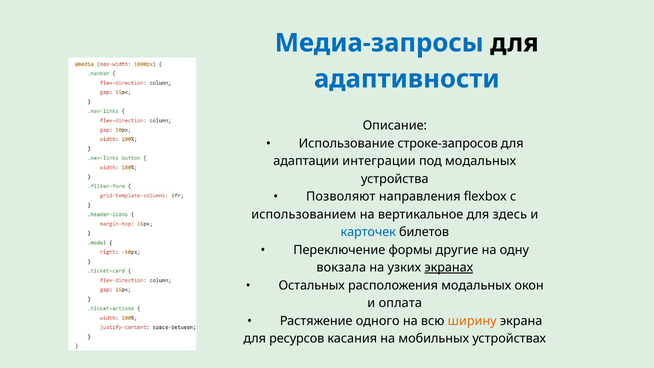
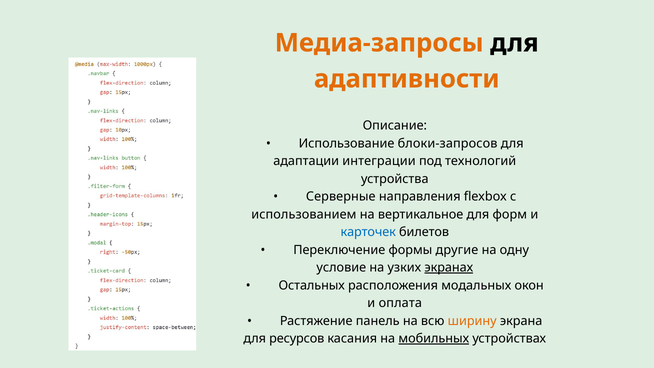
Медиа-запросы colour: blue -> orange (379, 43)
адаптивности colour: blue -> orange (407, 79)
строке-запросов: строке-запросов -> блоки-запросов (448, 143)
под модальных: модальных -> технологий (481, 161)
Позволяют: Позволяют -> Серверные (341, 197)
здесь: здесь -> форм (510, 214)
вокзала: вокзала -> условие (341, 268)
одного: одного -> панель (378, 321)
мобильных underline: none -> present (434, 338)
